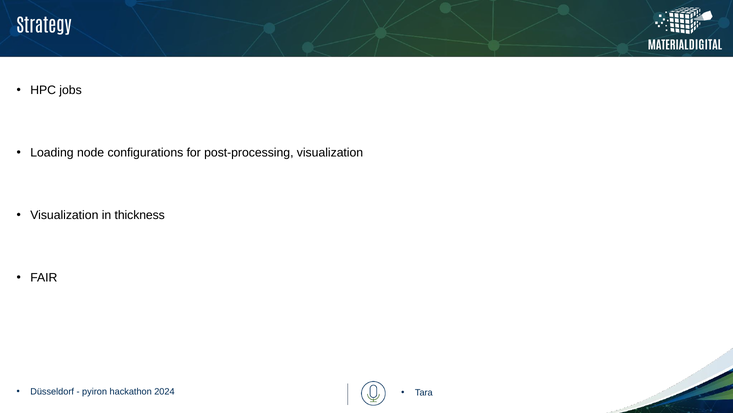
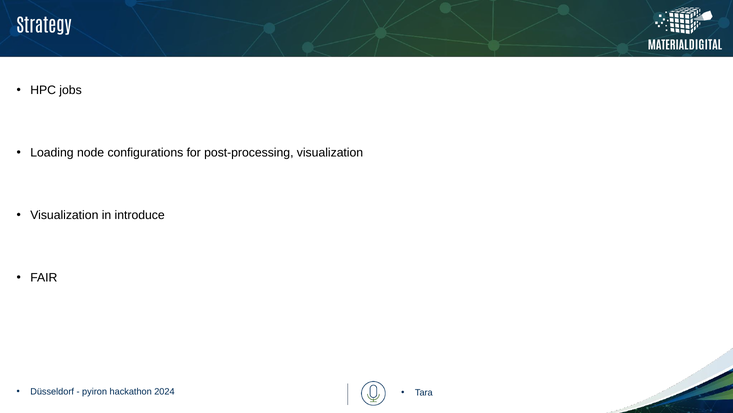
thickness: thickness -> introduce (140, 215)
